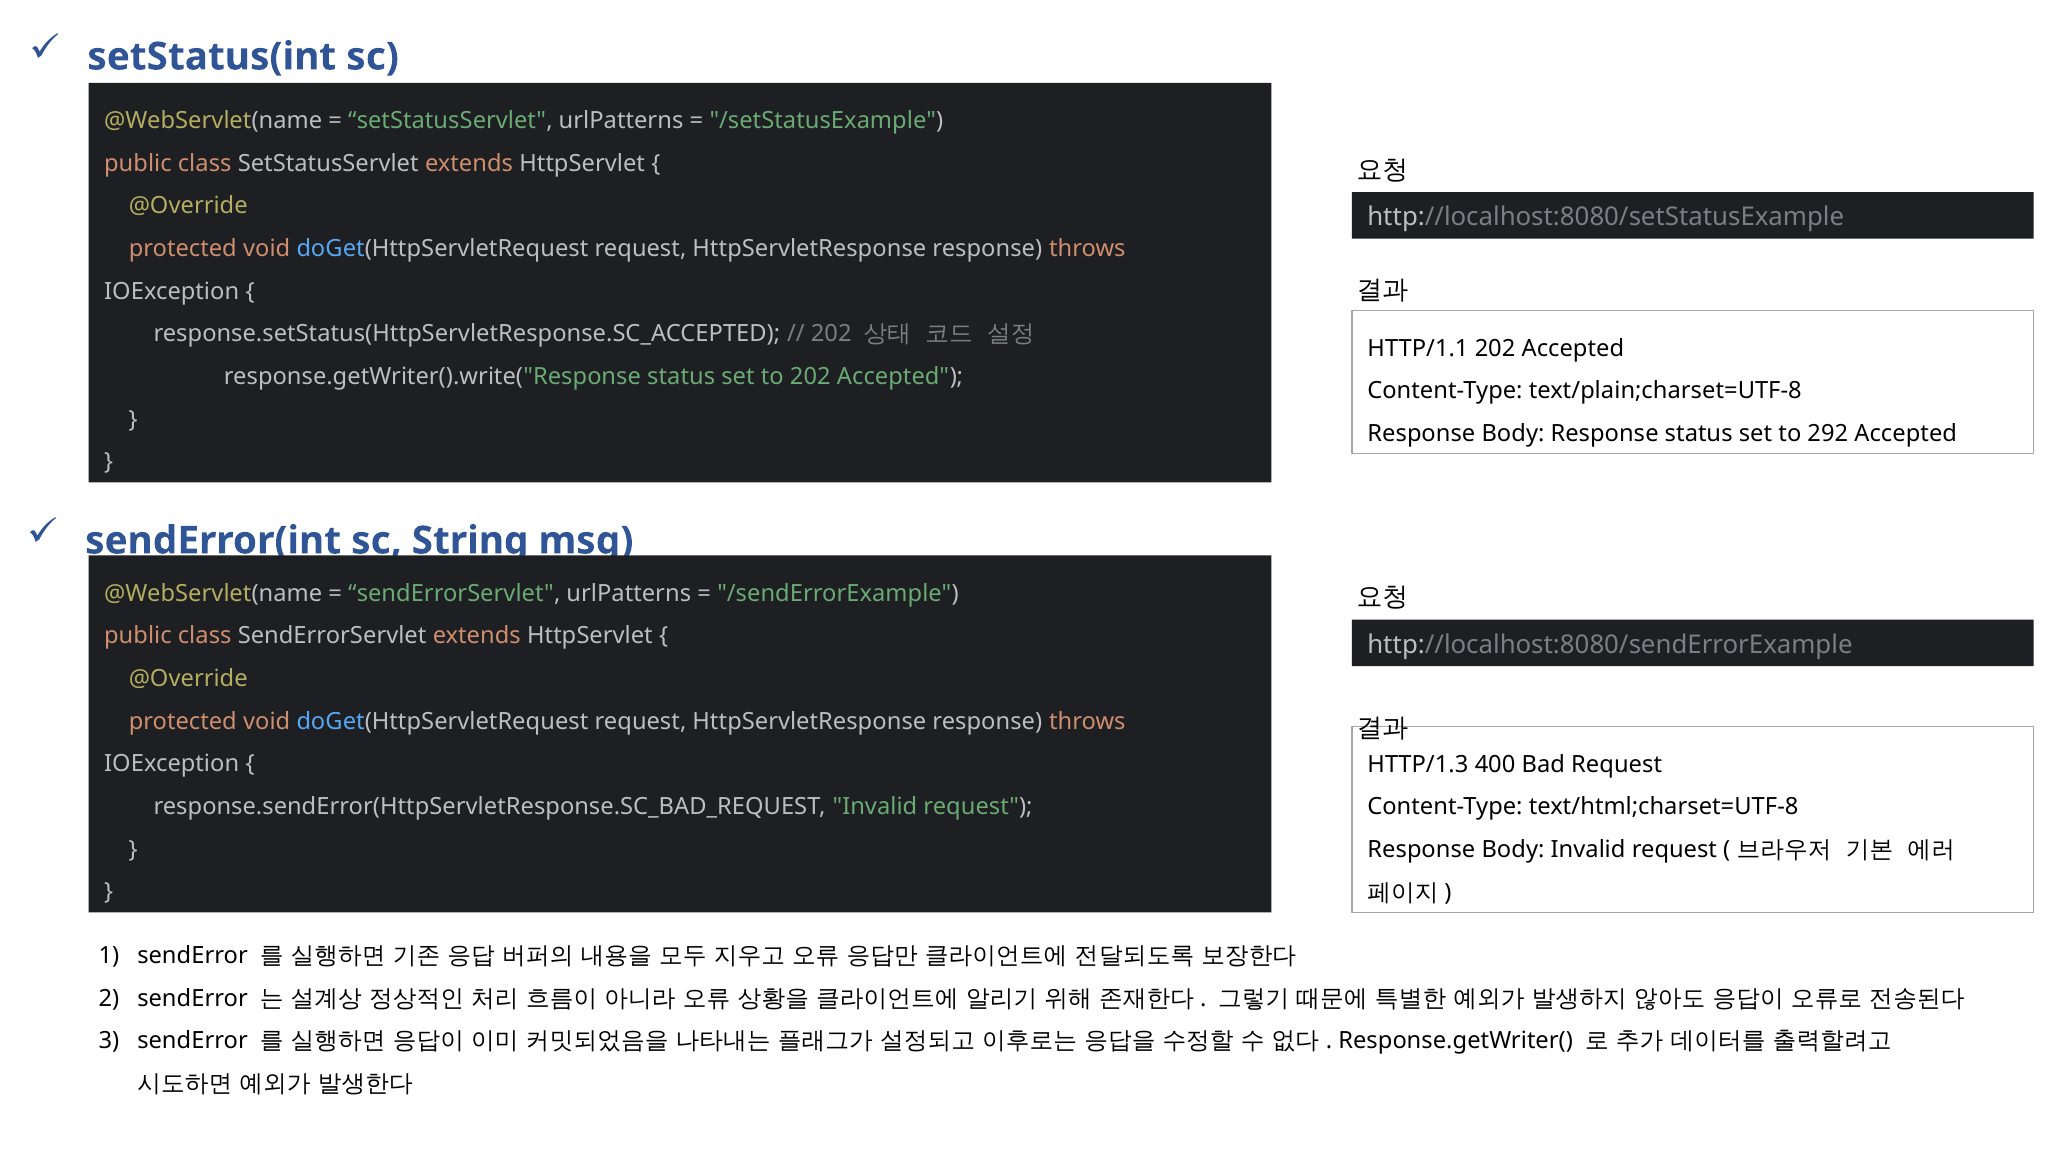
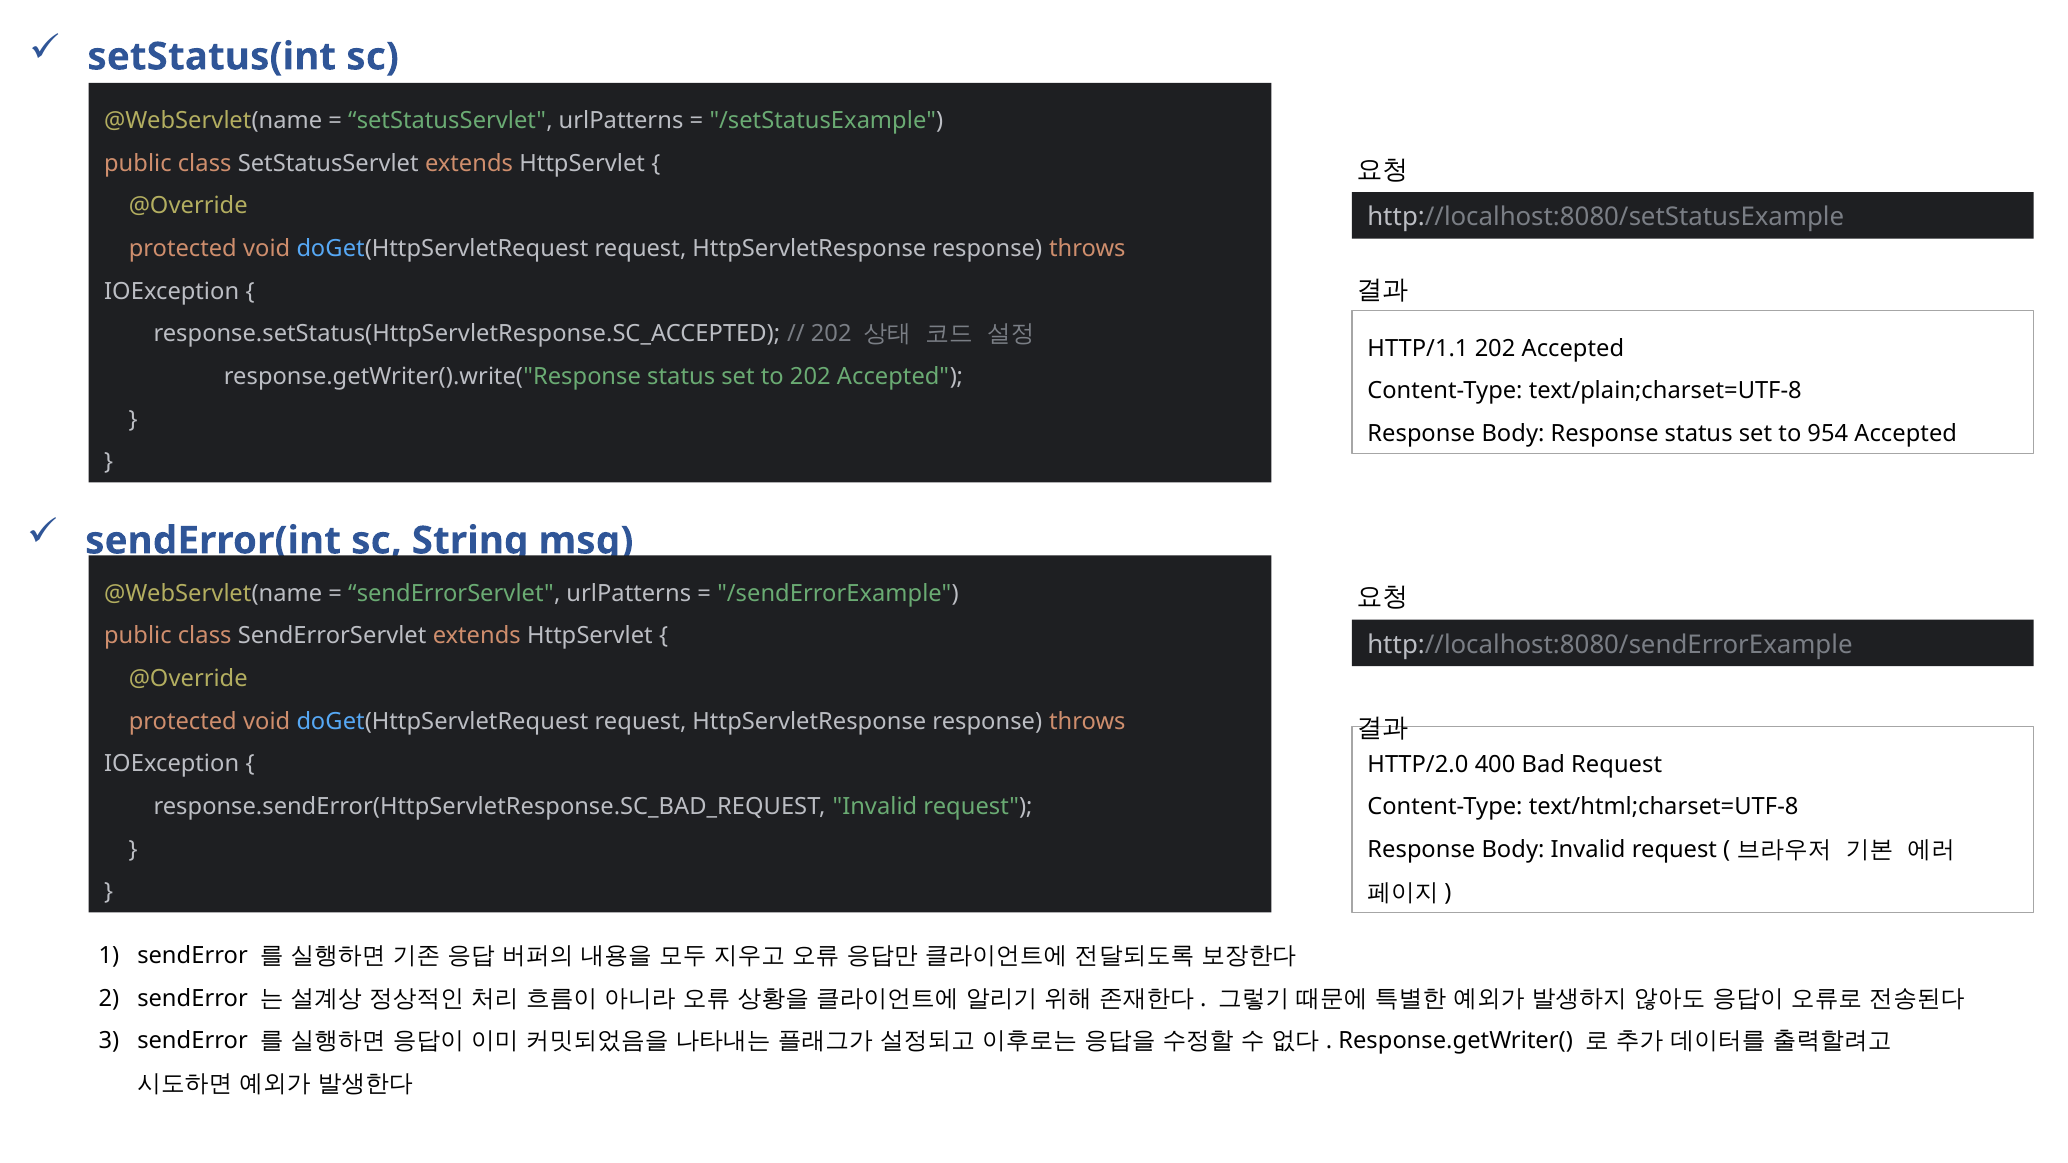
292: 292 -> 954 (1828, 434)
HTTP/1.3: HTTP/1.3 -> HTTP/2.0 (1418, 764)
